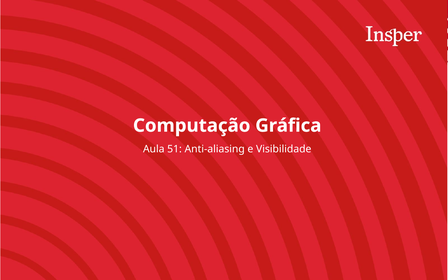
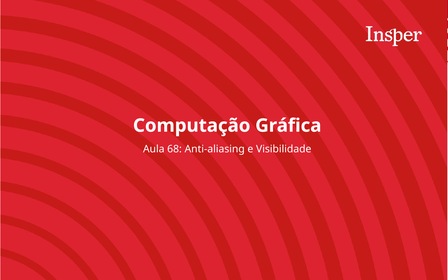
51: 51 -> 68 (175, 149)
